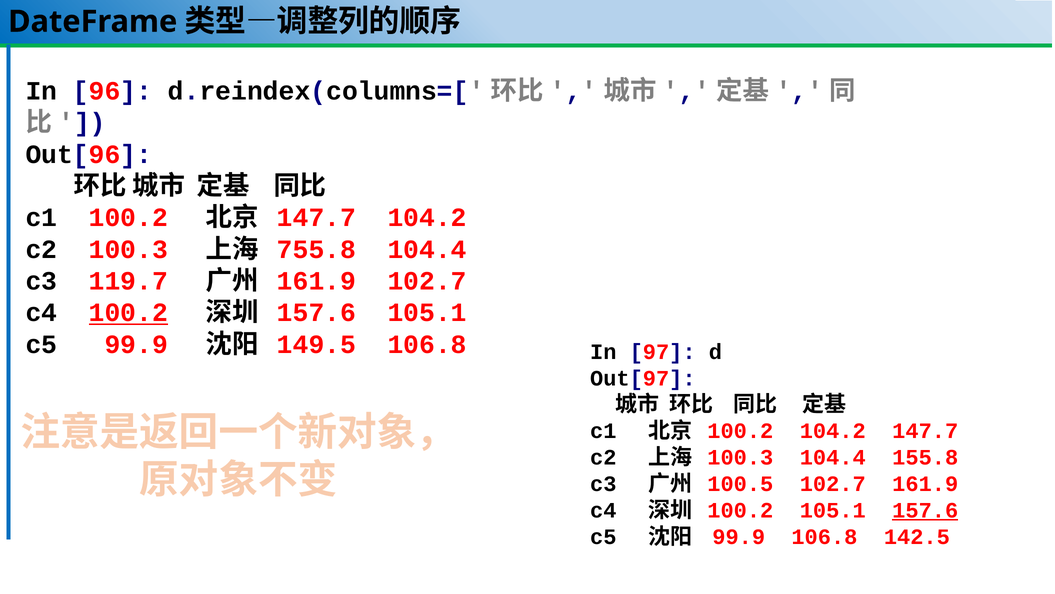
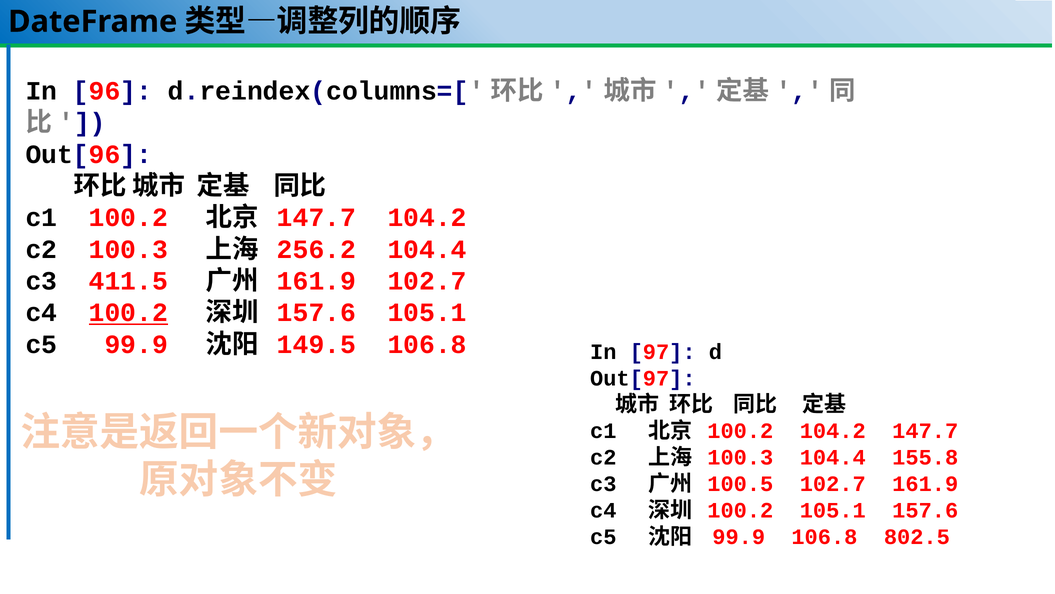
755.8: 755.8 -> 256.2 (316, 249)
119.7: 119.7 -> 411.5 (128, 281)
157.6 underline: present -> none (925, 510)
142.5: 142.5 -> 802.5 (917, 536)
